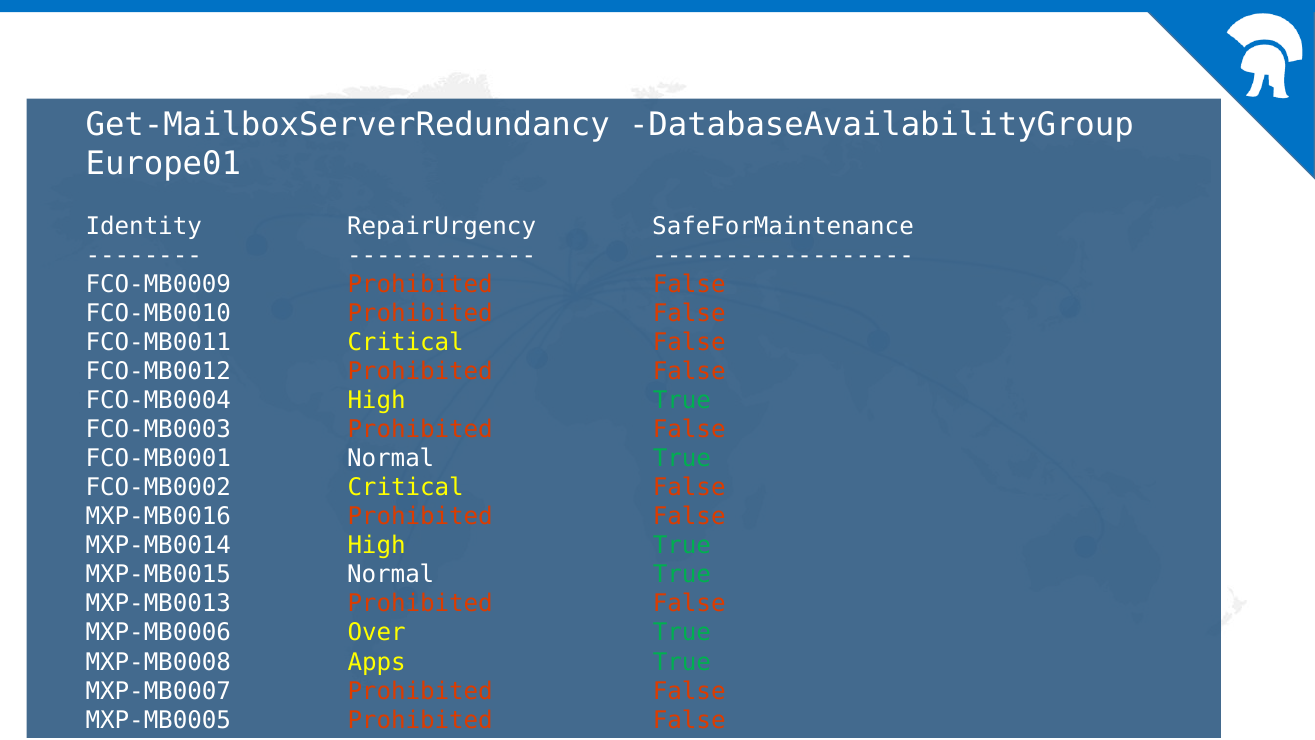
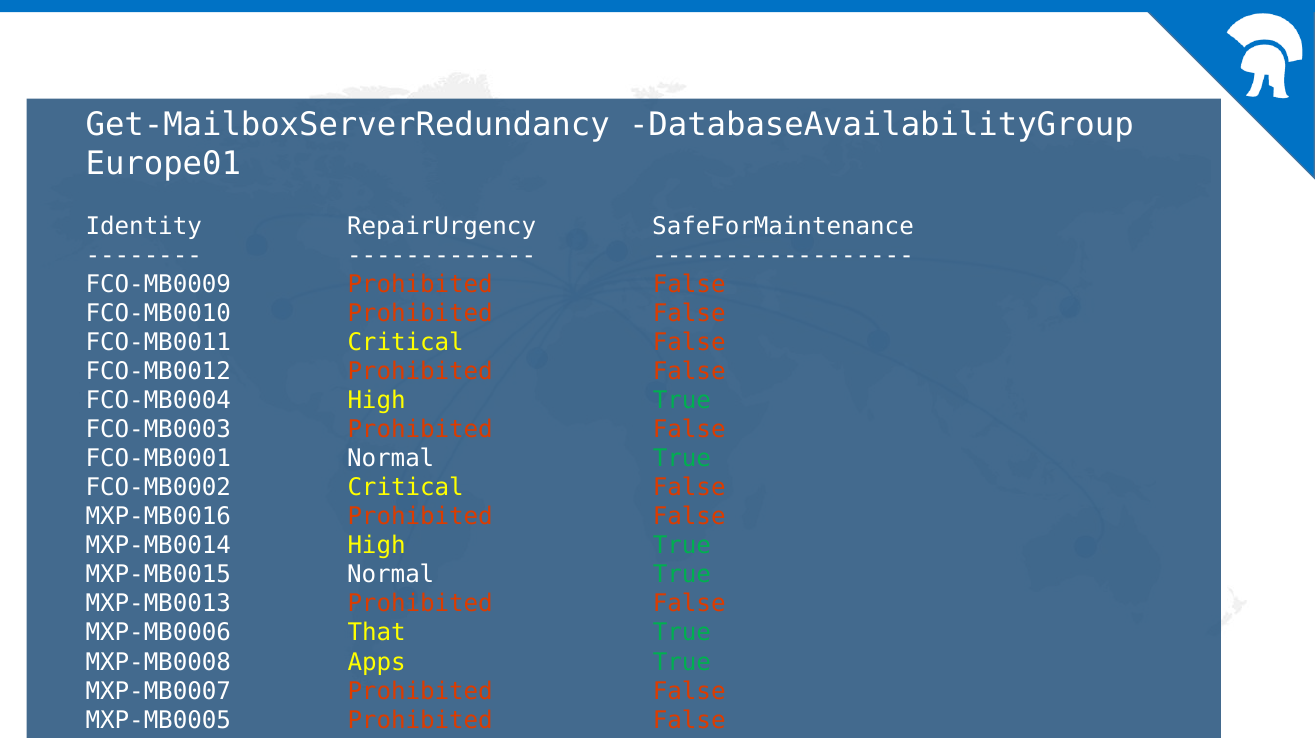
Over: Over -> That (377, 633)
